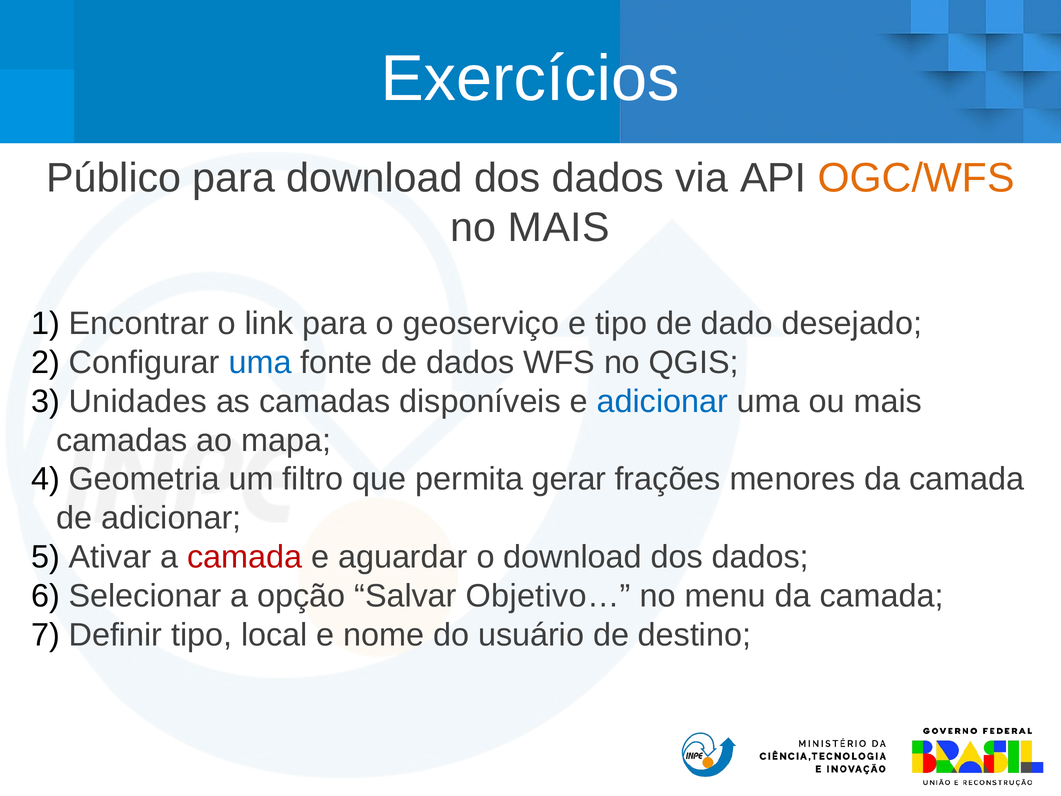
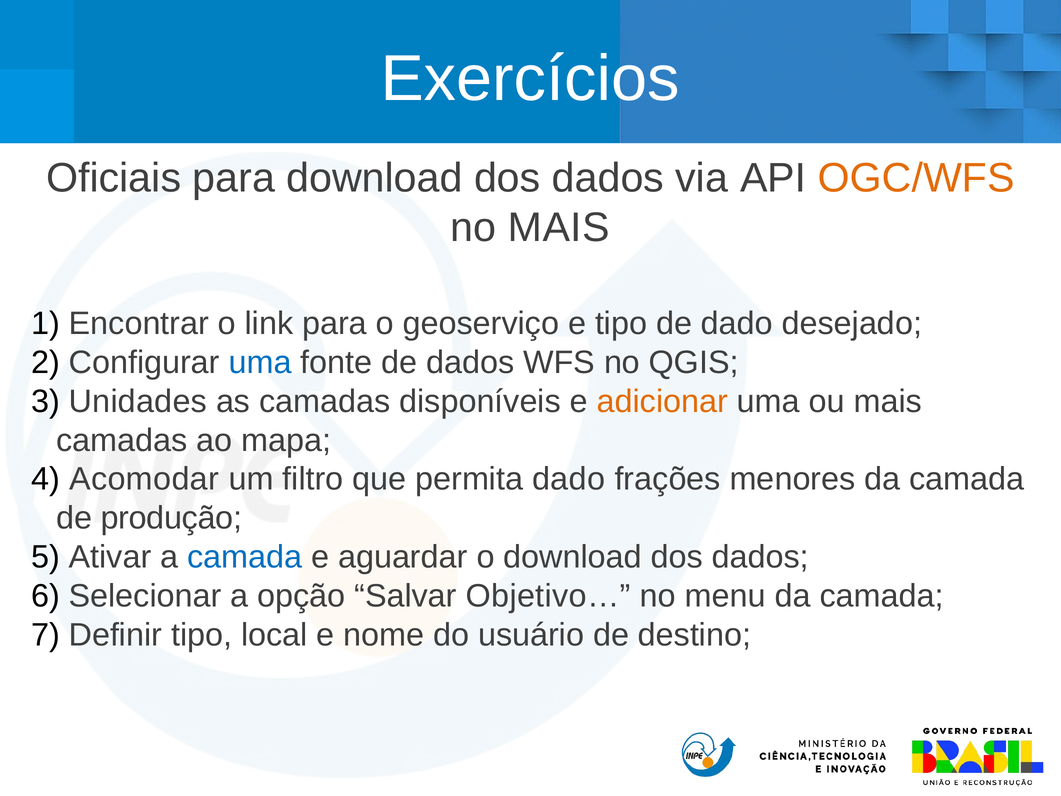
Público: Público -> Oficiais (114, 178)
adicionar colour: blue -> orange (662, 401)
Geometria: Geometria -> Acomodar (144, 479)
permita gerar: gerar -> dado (569, 479)
de adicionar: adicionar -> produção (171, 518)
camada colour: red -> blue (245, 557)
